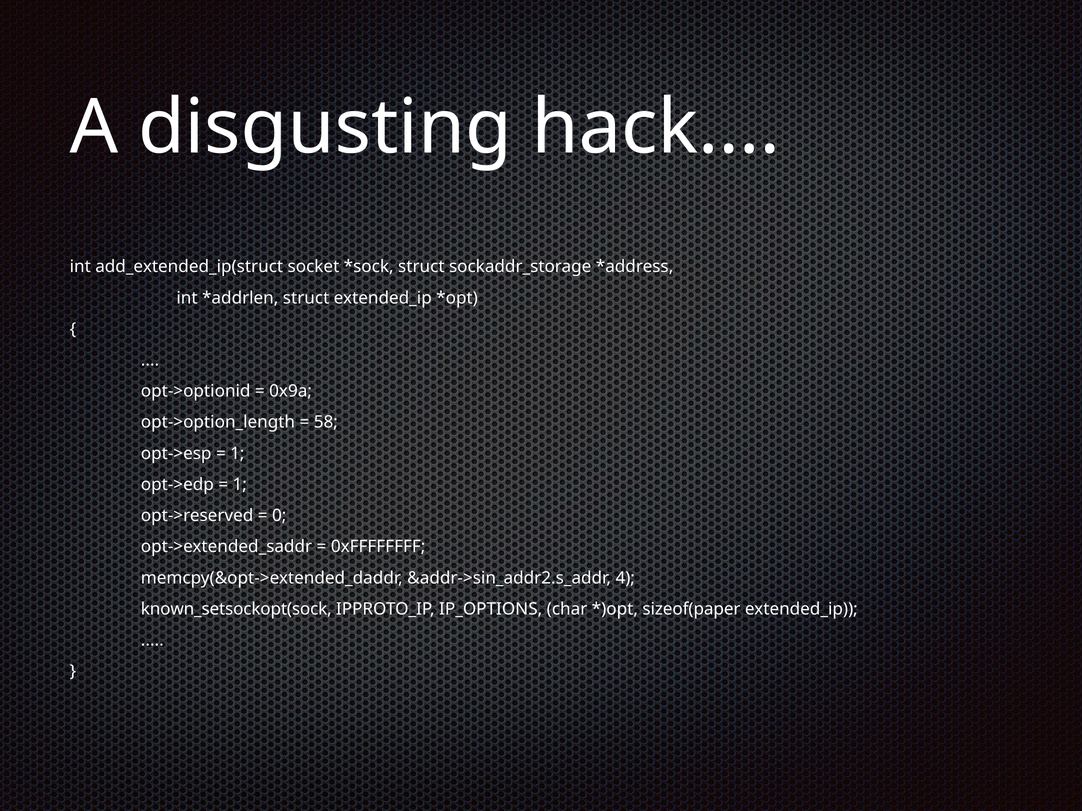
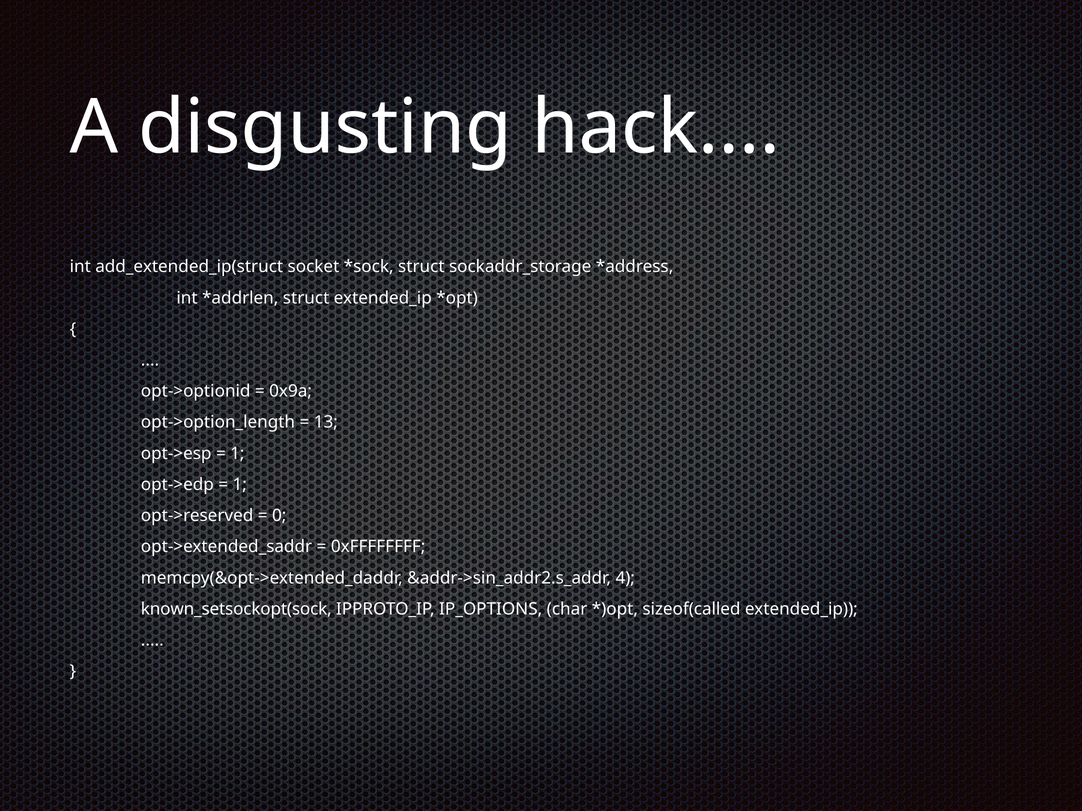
58: 58 -> 13 (326, 423)
sizeof(paper: sizeof(paper -> sizeof(called (691, 609)
